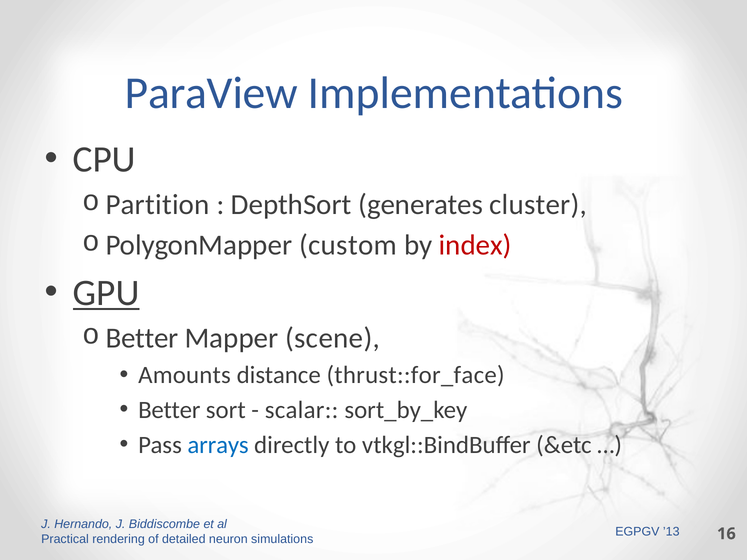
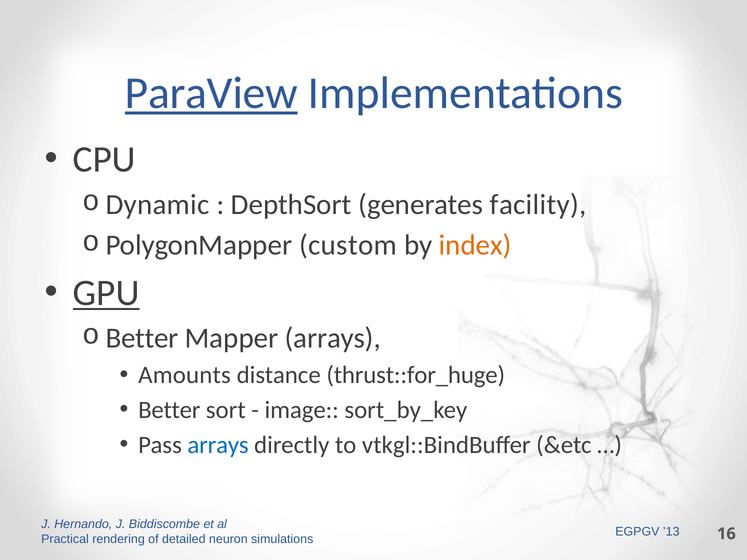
ParaView underline: none -> present (211, 93)
Partition: Partition -> Dynamic (158, 205)
cluster: cluster -> facility (538, 205)
index colour: red -> orange (475, 245)
Mapper scene: scene -> arrays (333, 338)
thrust::for_face: thrust::for_face -> thrust::for_huge (416, 375)
scalar: scalar -> image (302, 410)
